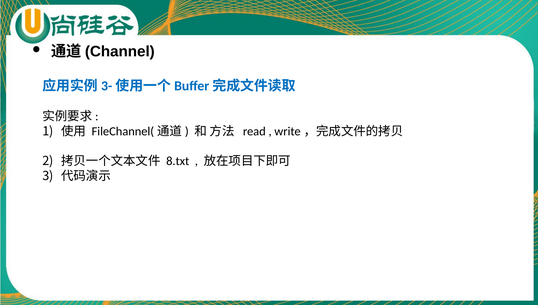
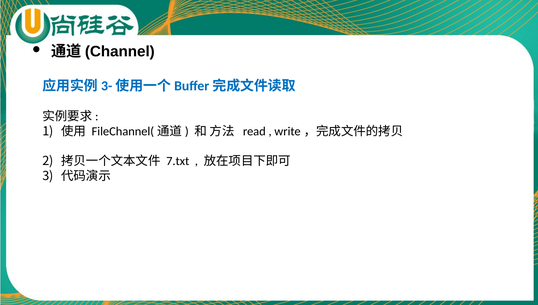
8.txt: 8.txt -> 7.txt (178, 161)
